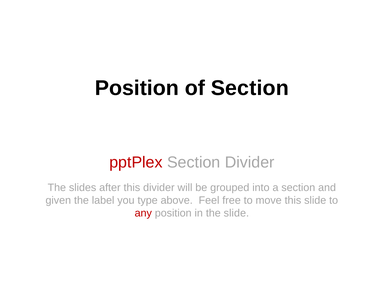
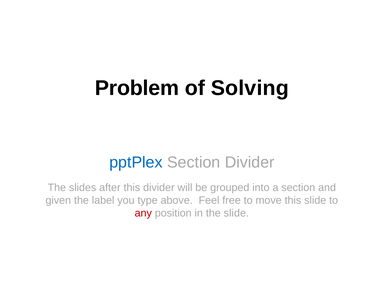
Position: Position -> Problem (137, 88)
of Section: Section -> Solving (250, 88)
pptPlex colour: red -> blue (136, 162)
